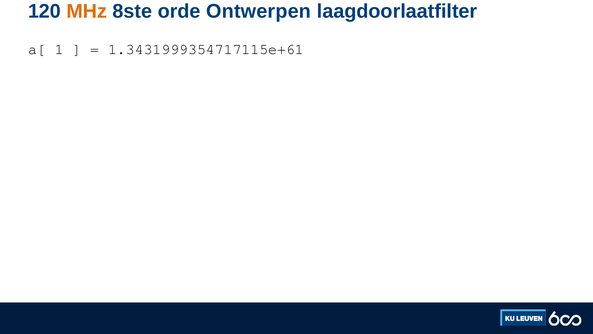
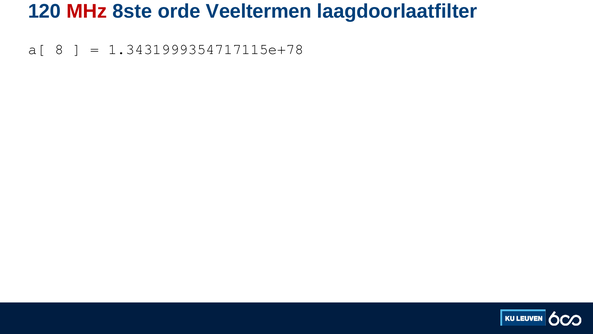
MHz colour: orange -> red (87, 11)
Ontwerpen: Ontwerpen -> Veeltermen (259, 11)
1: 1 -> 8 (59, 49)
1.3431999354717115e+61: 1.3431999354717115e+61 -> 1.3431999354717115e+78 (206, 49)
